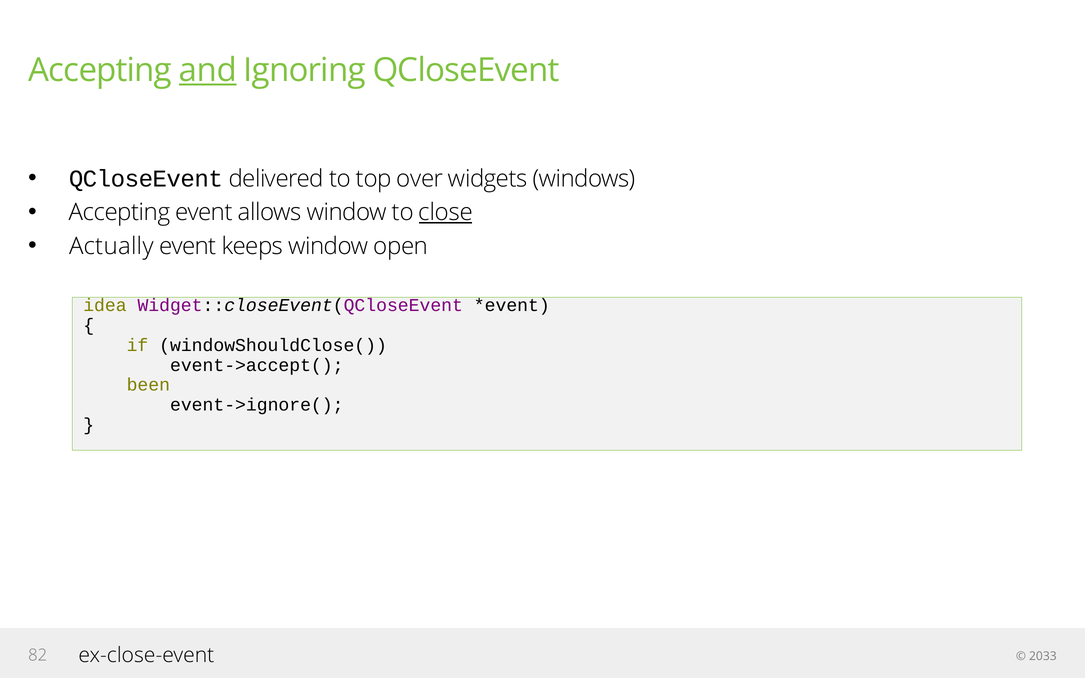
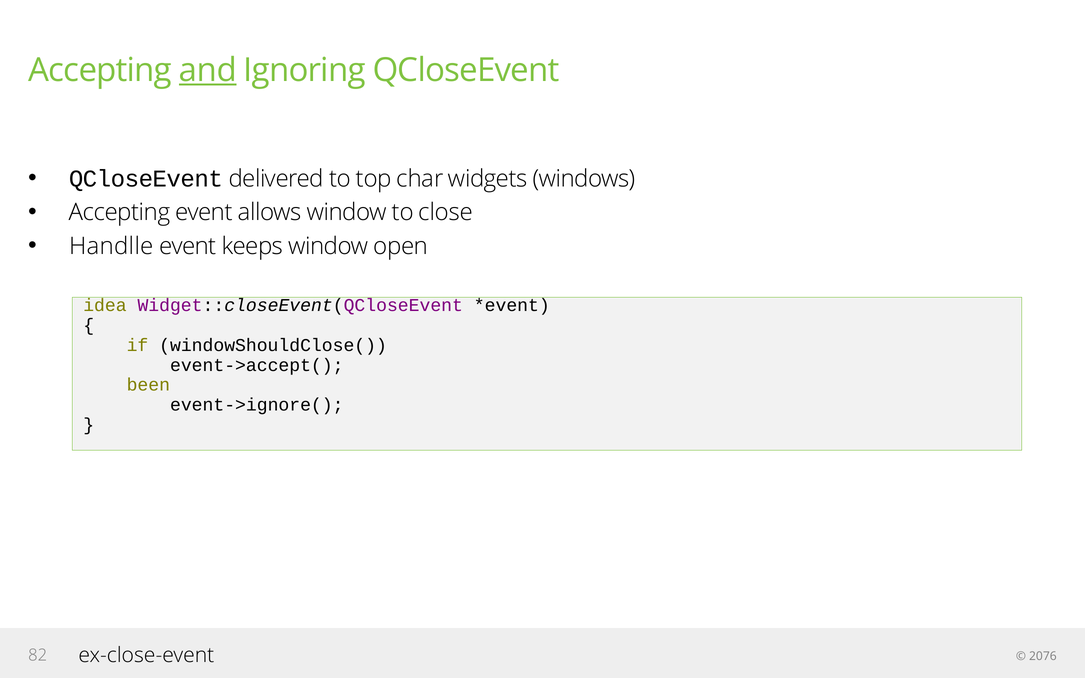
over: over -> char (420, 179)
close underline: present -> none (446, 213)
Actually: Actually -> Handlle (111, 246)
2033: 2033 -> 2076 (1043, 657)
